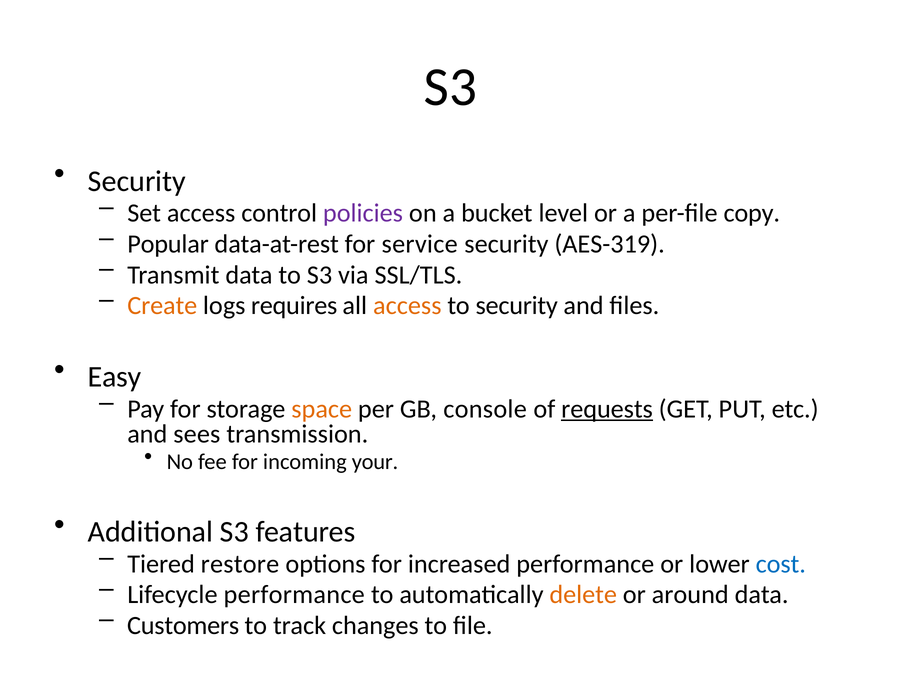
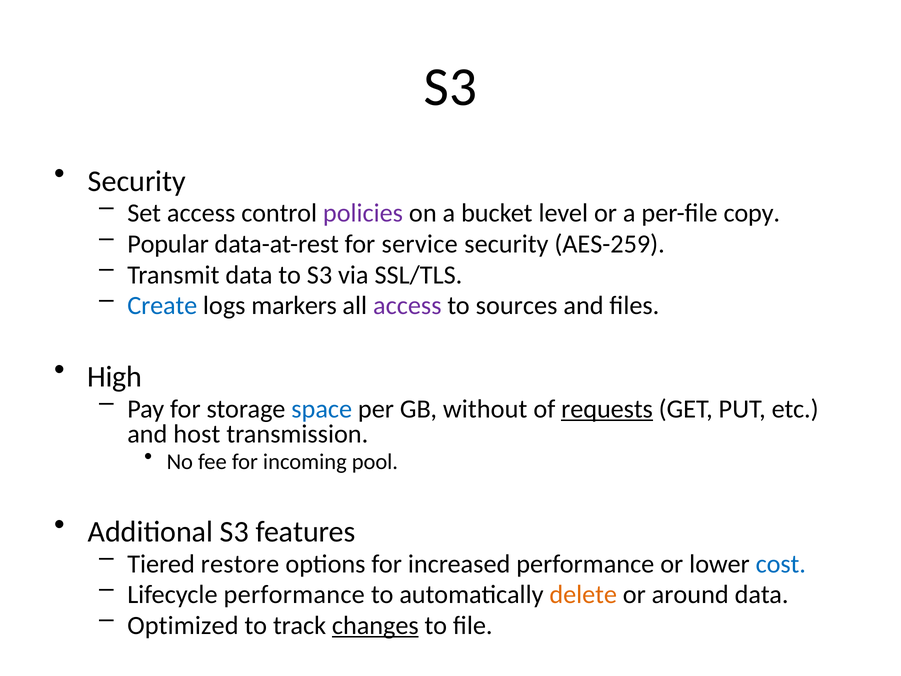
AES-319: AES-319 -> AES-259 (610, 244)
Create colour: orange -> blue (162, 306)
requires: requires -> markers (294, 306)
access colour: orange -> purple (407, 306)
to security: security -> sources (517, 306)
Easy: Easy -> High (115, 377)
space colour: orange -> blue (322, 409)
console: console -> without (485, 409)
sees: sees -> host (197, 434)
your: your -> pool (375, 462)
Customers: Customers -> Optimized (183, 625)
changes underline: none -> present (375, 625)
